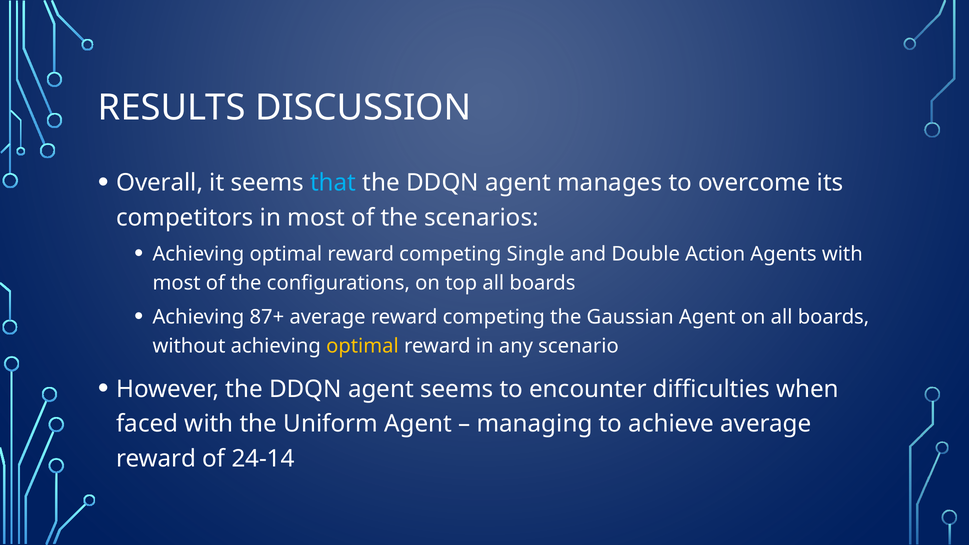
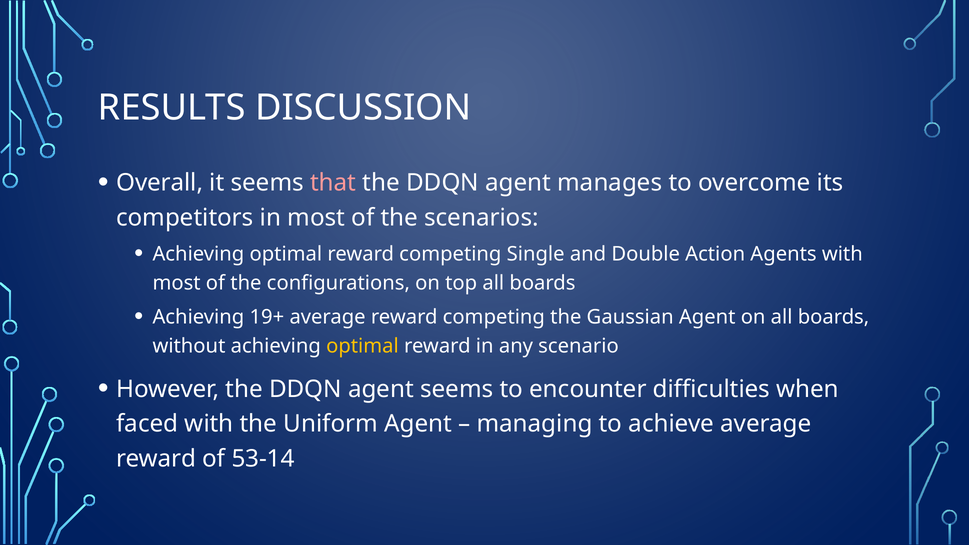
that colour: light blue -> pink (333, 183)
87+: 87+ -> 19+ (267, 317)
24-14: 24-14 -> 53-14 (263, 459)
